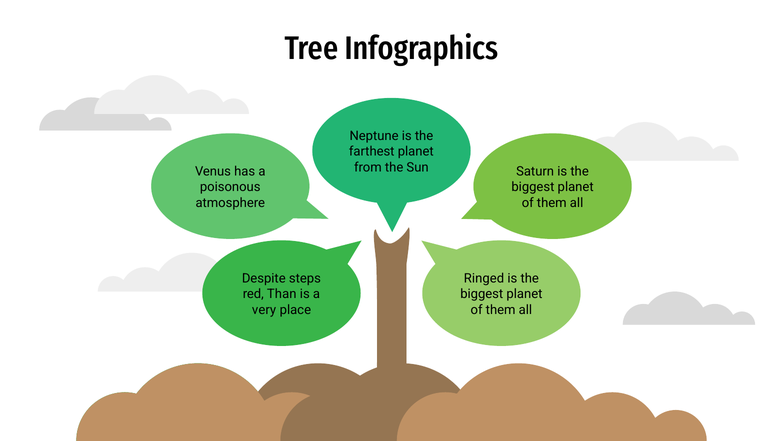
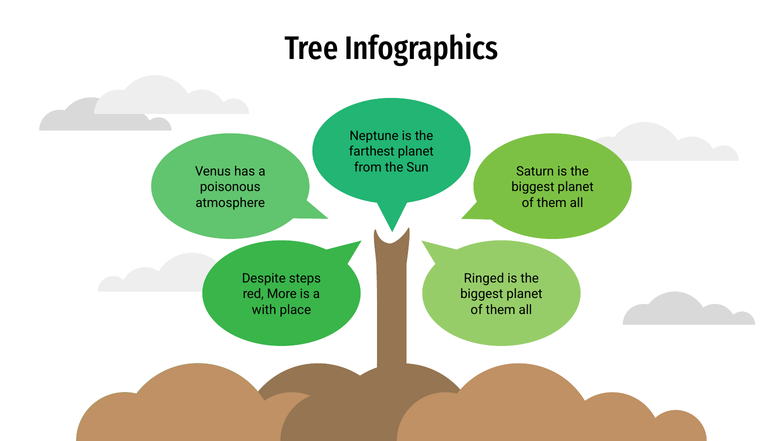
Than: Than -> More (282, 294)
very: very -> with (264, 309)
